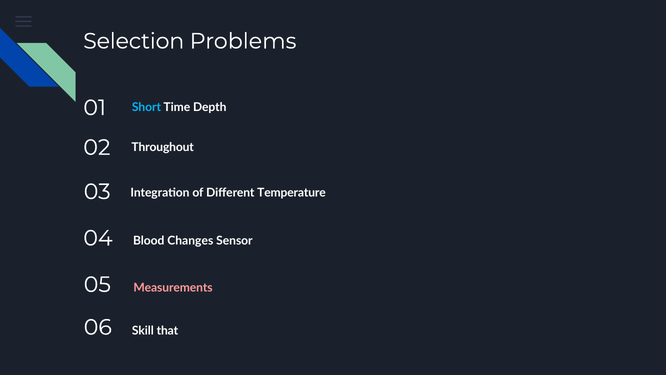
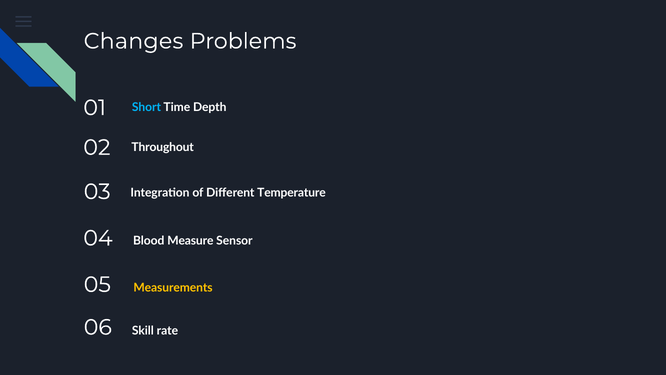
Selection: Selection -> Changes (133, 41)
Changes: Changes -> Measure (190, 241)
Measurements colour: pink -> yellow (173, 287)
that: that -> rate (167, 330)
